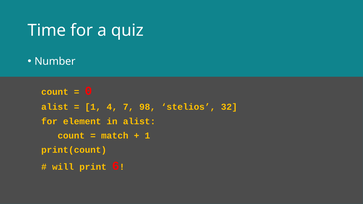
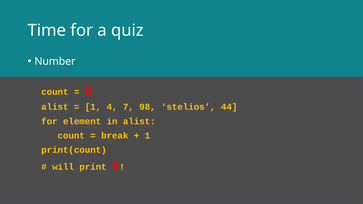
32: 32 -> 44 (229, 107)
match: match -> break (115, 136)
